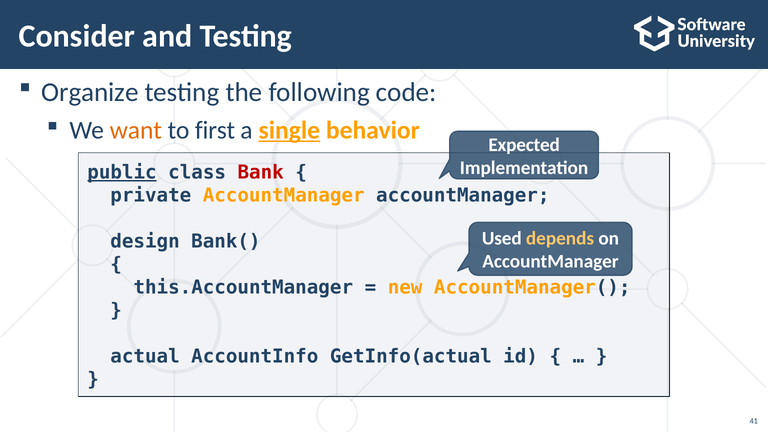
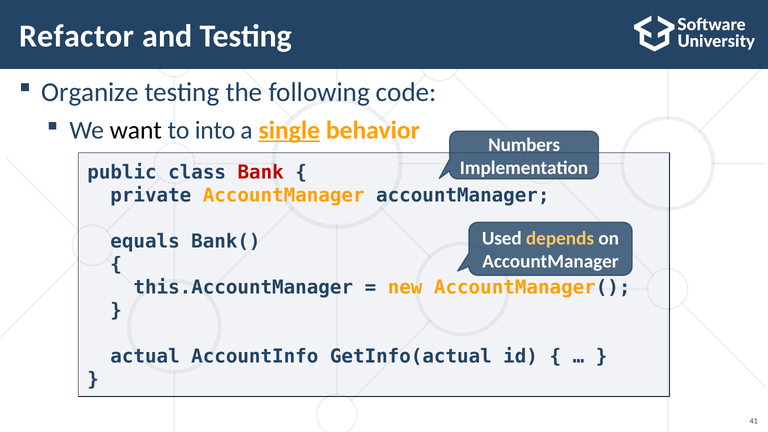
Consider: Consider -> Refactor (77, 36)
want colour: orange -> black (136, 130)
first: first -> into (215, 130)
Expected: Expected -> Numbers (524, 145)
public underline: present -> none (122, 172)
design: design -> equals (145, 241)
